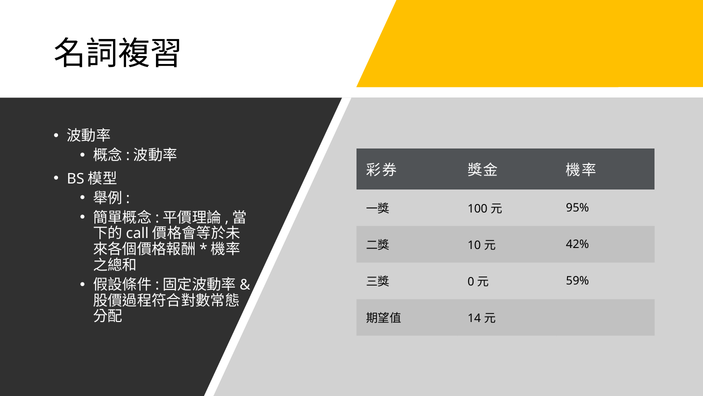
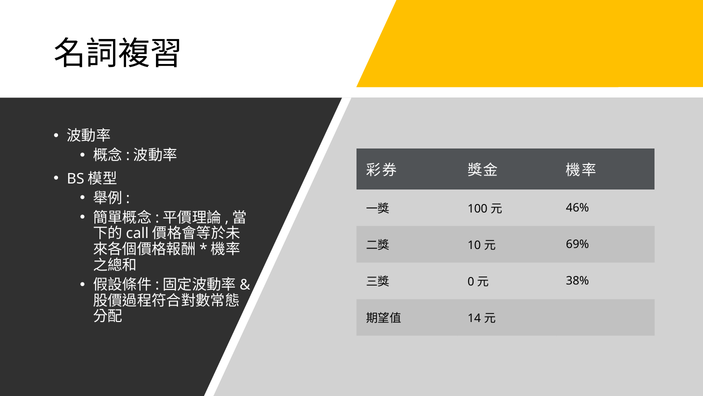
95%: 95% -> 46% (577, 207)
42%: 42% -> 69% (577, 244)
59%: 59% -> 38% (577, 281)
